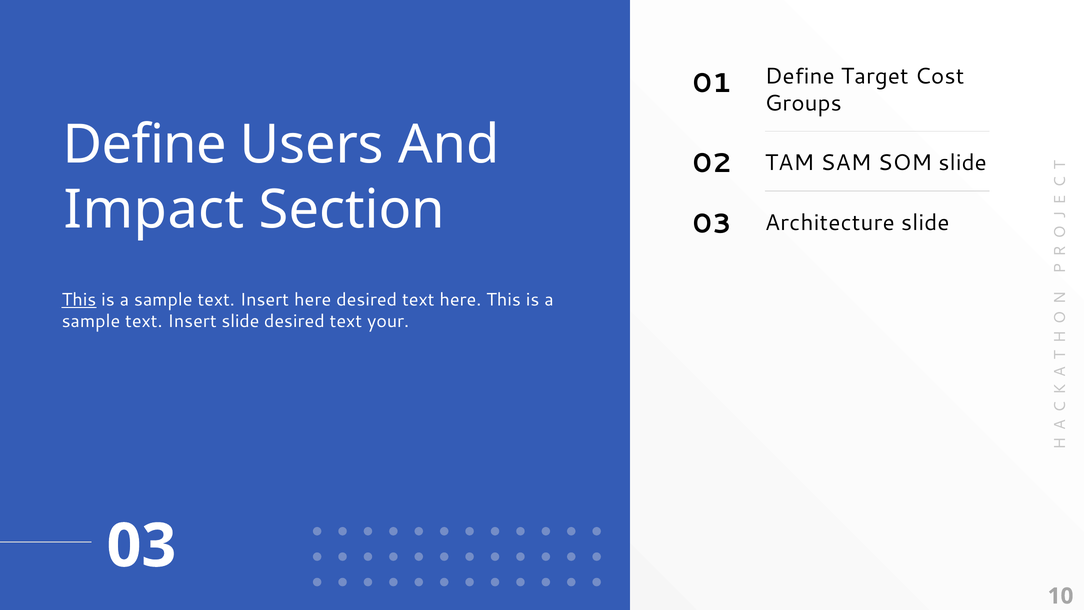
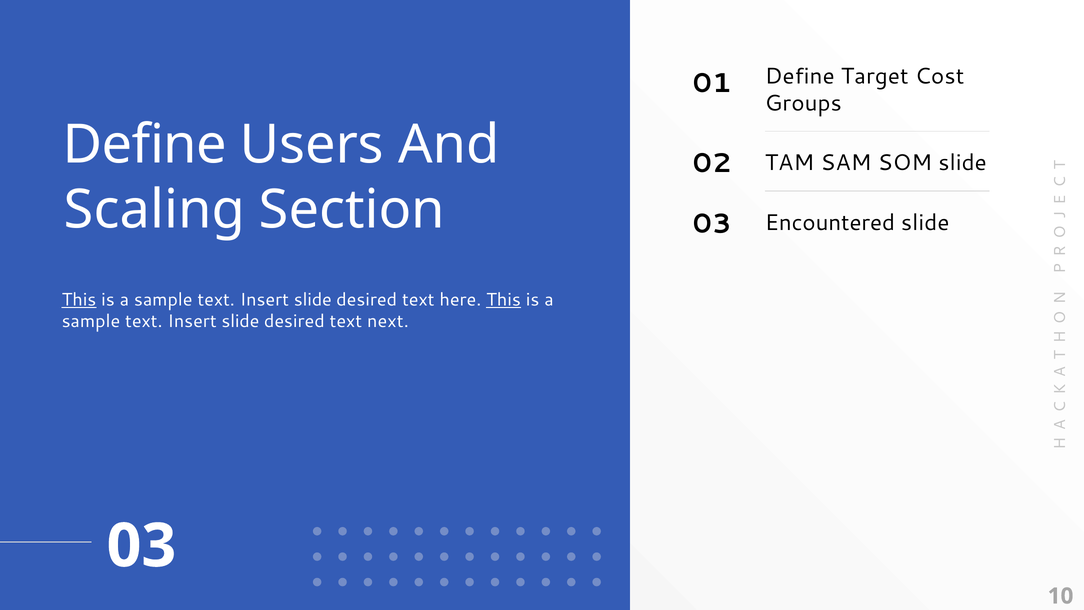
Impact: Impact -> Scaling (154, 210)
Architecture: Architecture -> Encountered (830, 223)
here: here -> slide (313, 300)
This underline: none -> present (504, 300)
your: your -> next (388, 321)
